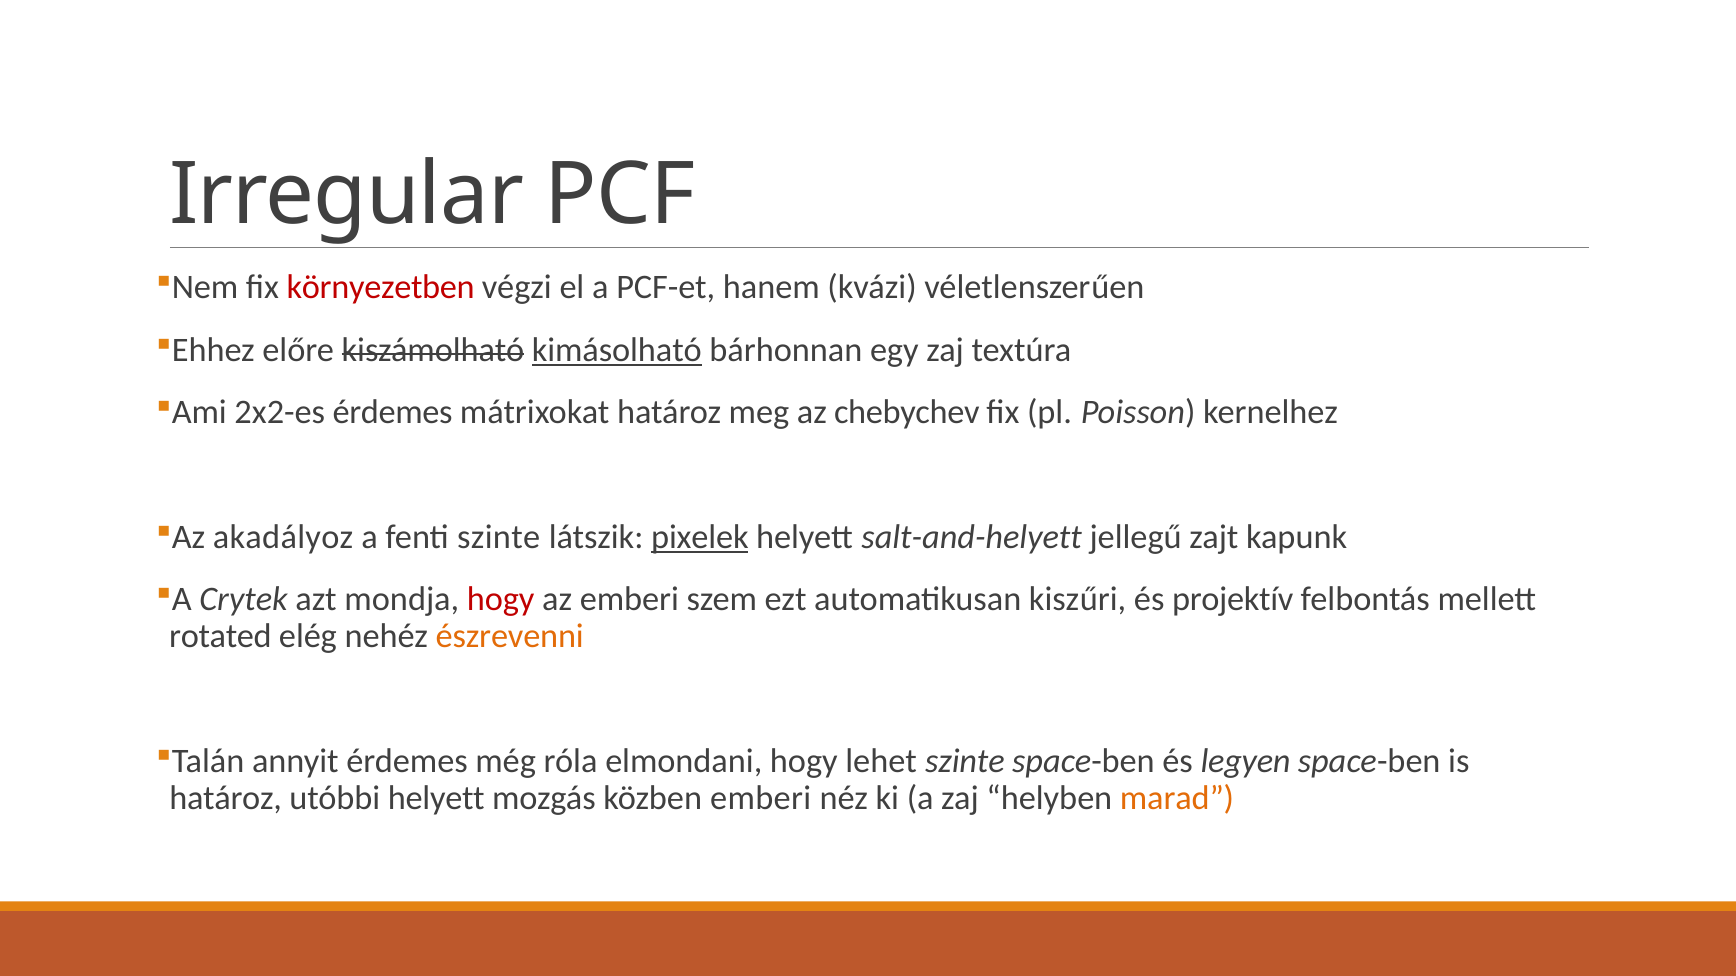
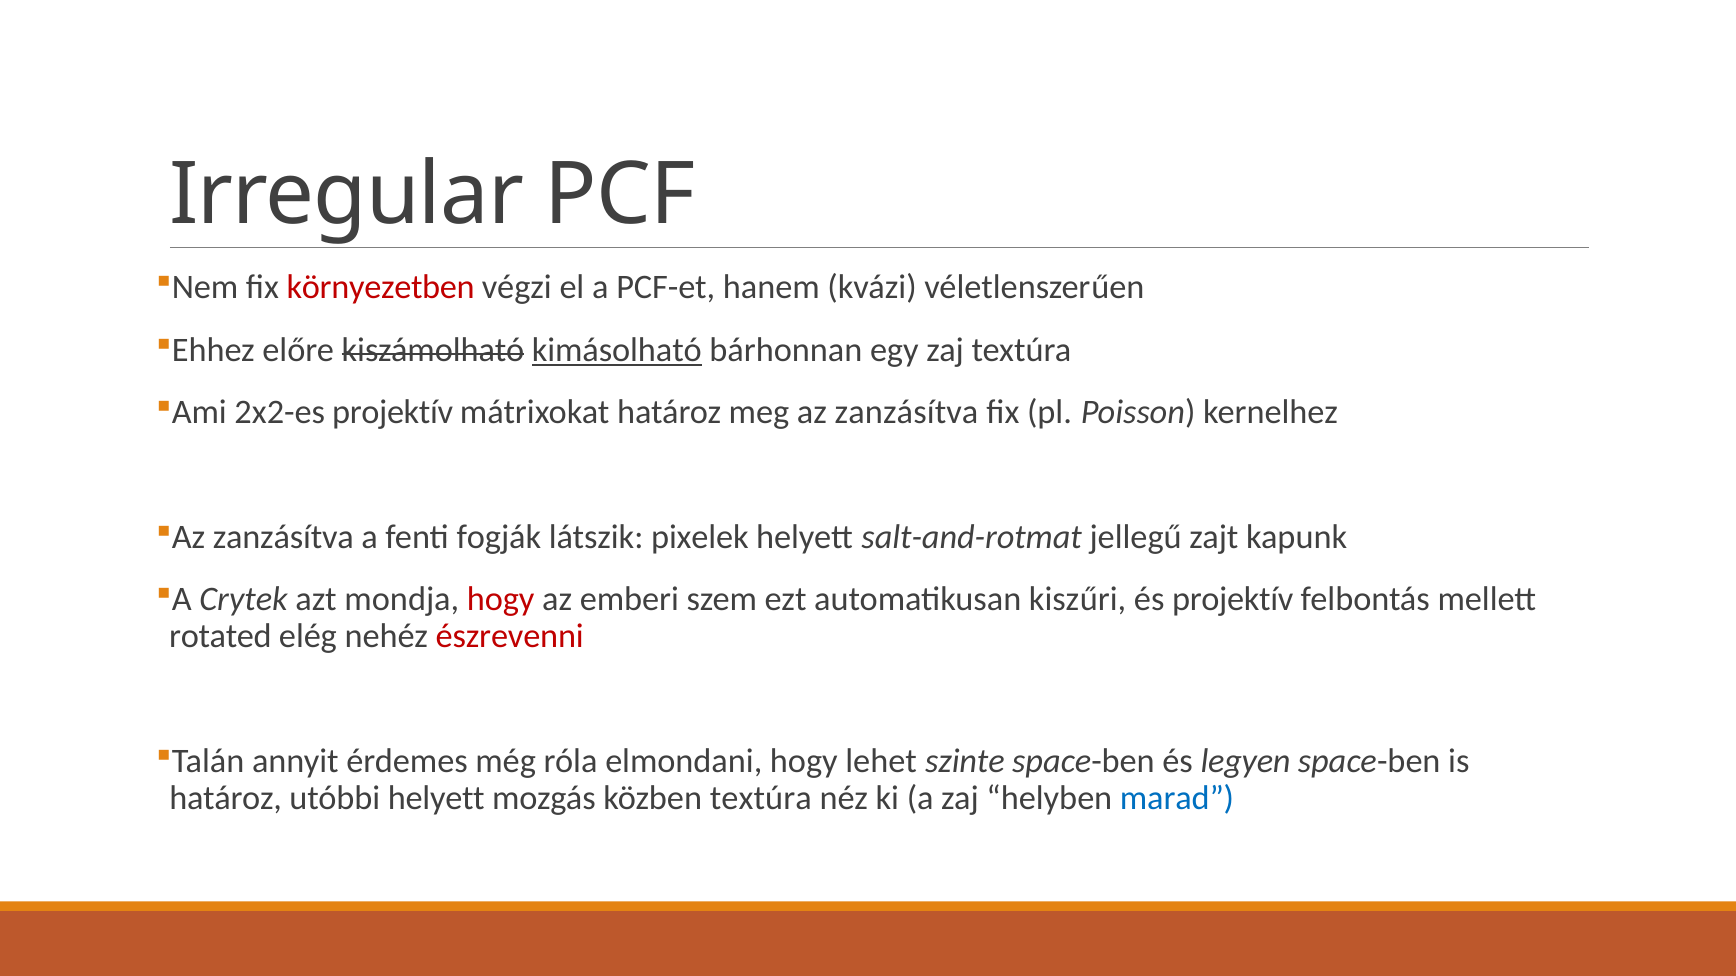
2x2-es érdemes: érdemes -> projektív (393, 413)
az chebychev: chebychev -> zanzásítva (907, 413)
akadályoz: akadályoz -> zanzásítva (283, 537)
fenti szinte: szinte -> fogják (499, 537)
pixelek underline: present -> none (700, 537)
salt-and-helyett: salt-and-helyett -> salt-and-rotmat (972, 537)
észrevenni colour: orange -> red (510, 637)
közben emberi: emberi -> textúra (761, 799)
marad colour: orange -> blue (1177, 799)
